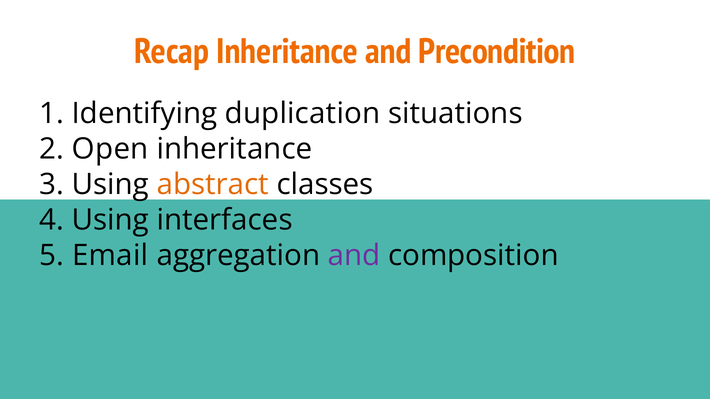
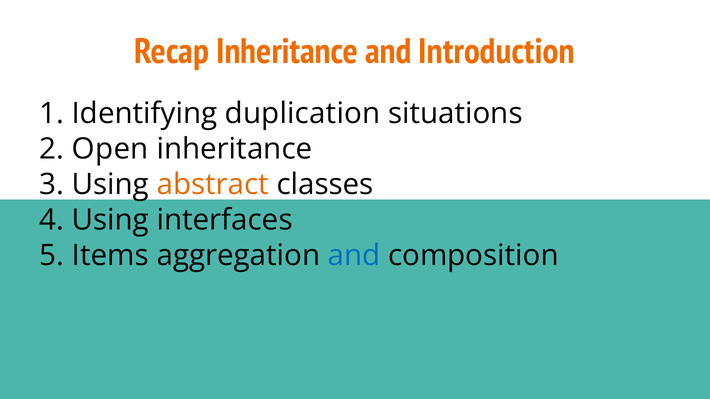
Precondition: Precondition -> Introduction (497, 51)
Email: Email -> Items (110, 256)
and colour: purple -> blue (354, 256)
